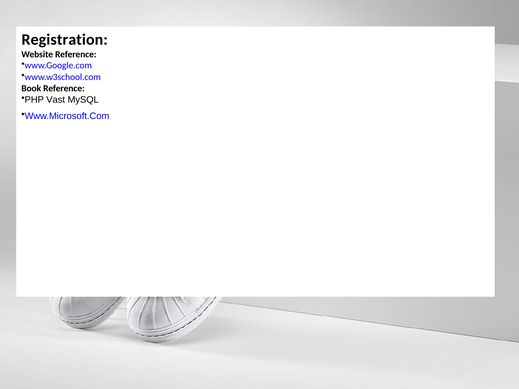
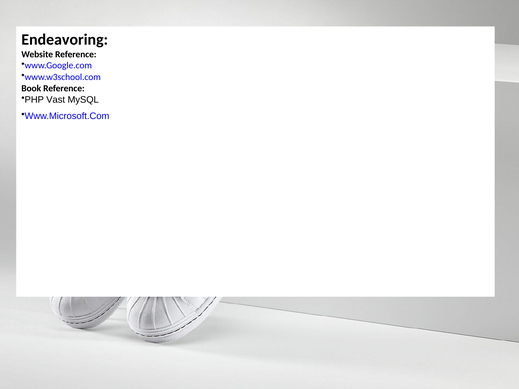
Registration: Registration -> Endeavoring (65, 40)
